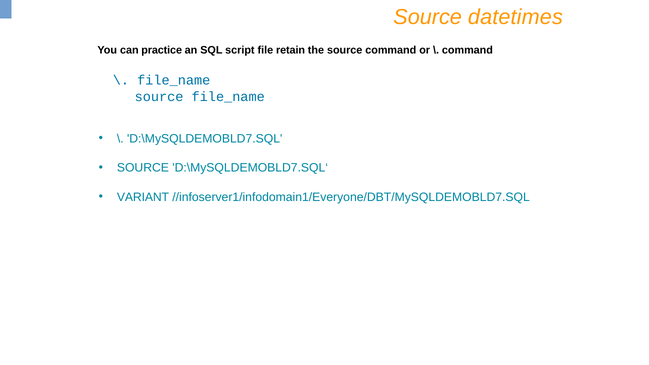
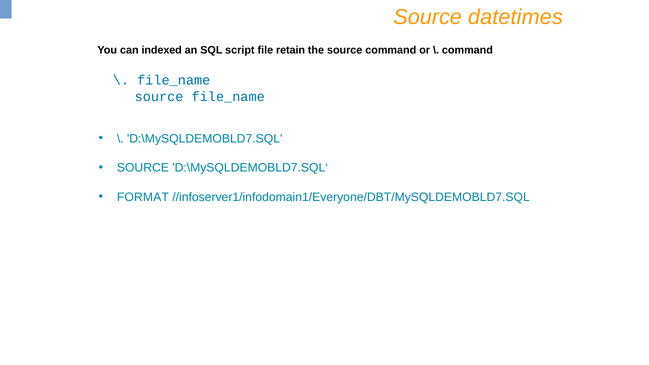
practice: practice -> indexed (162, 50)
VARIANT: VARIANT -> FORMAT (143, 197)
